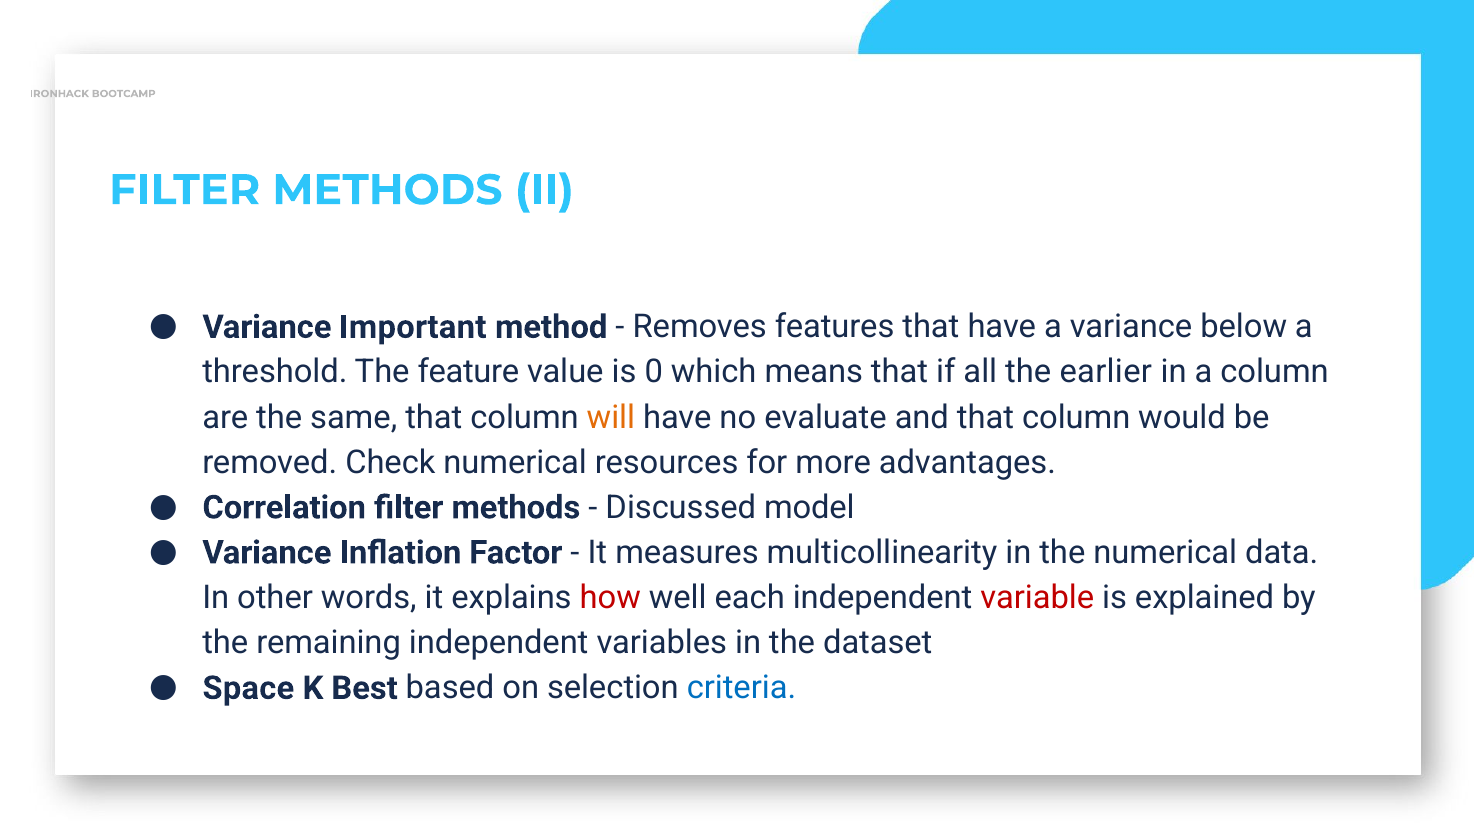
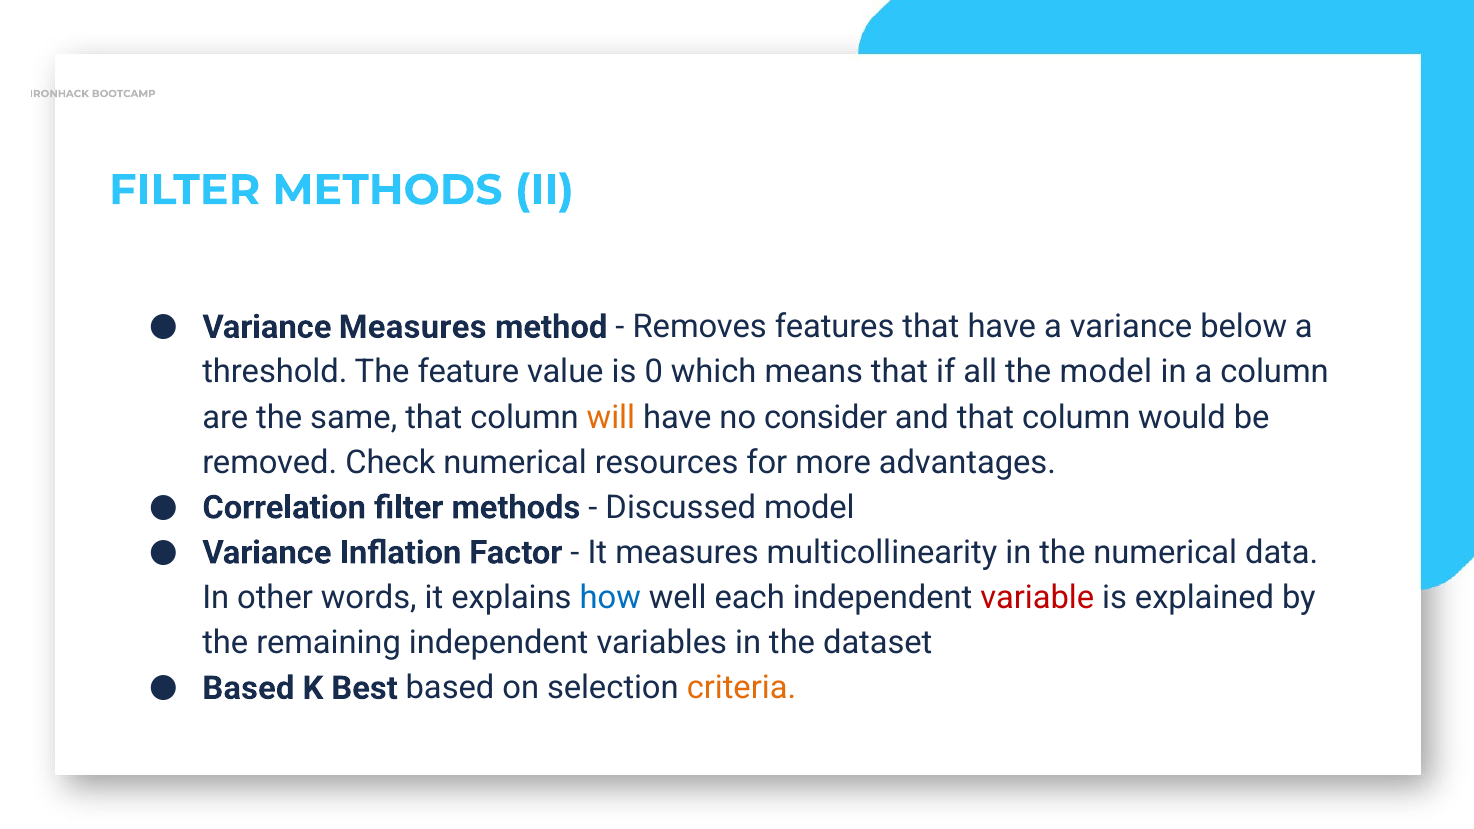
Variance Important: Important -> Measures (413, 327)
the earlier: earlier -> model (1106, 372)
evaluate: evaluate -> consider (826, 417)
how colour: red -> blue (610, 598)
Space: Space -> Based (248, 688)
criteria colour: blue -> orange (741, 688)
